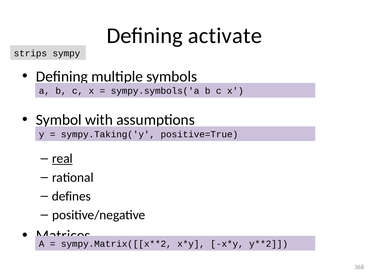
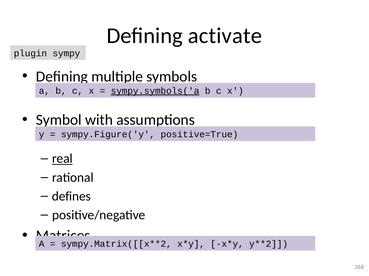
strips: strips -> plugin (30, 53)
sympy.symbols('a underline: none -> present (155, 91)
sympy.Taking('y: sympy.Taking('y -> sympy.Figure('y (108, 135)
